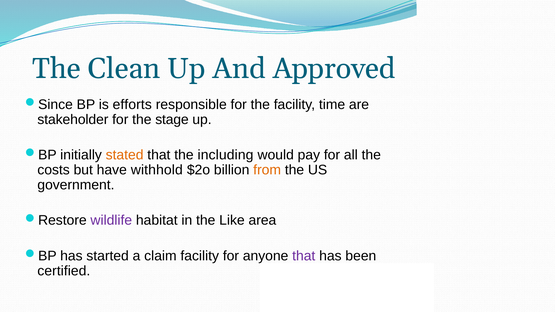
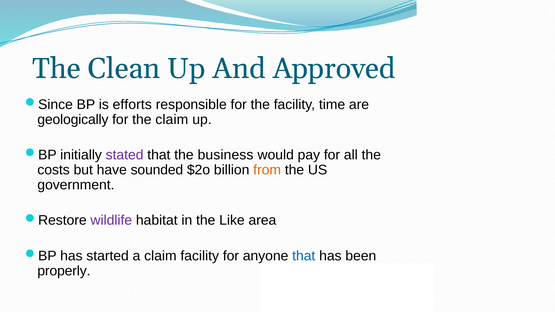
stakeholder: stakeholder -> geologically (73, 120)
the stage: stage -> claim (172, 120)
stated colour: orange -> purple (125, 155)
including: including -> business (226, 155)
withhold: withhold -> sounded (157, 170)
that colour: purple -> blue (304, 256)
certified: certified -> properly (64, 271)
